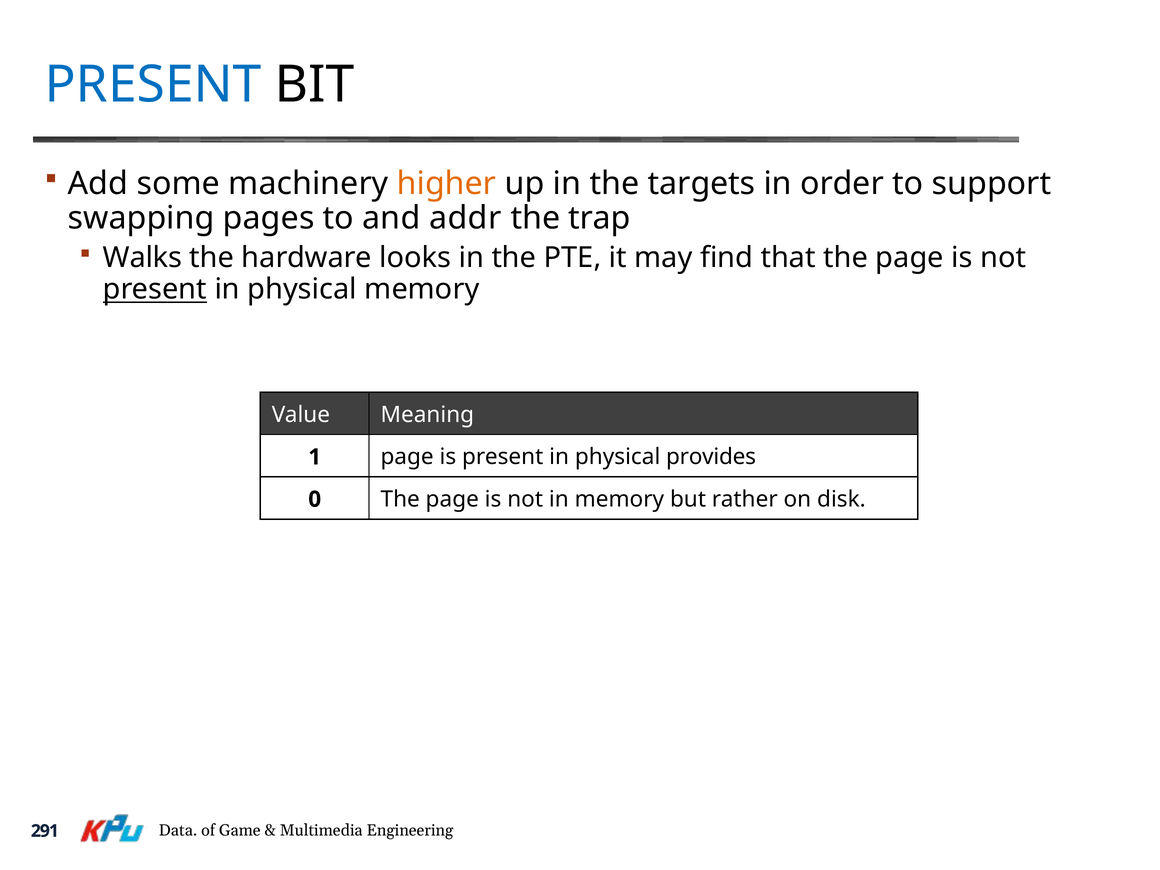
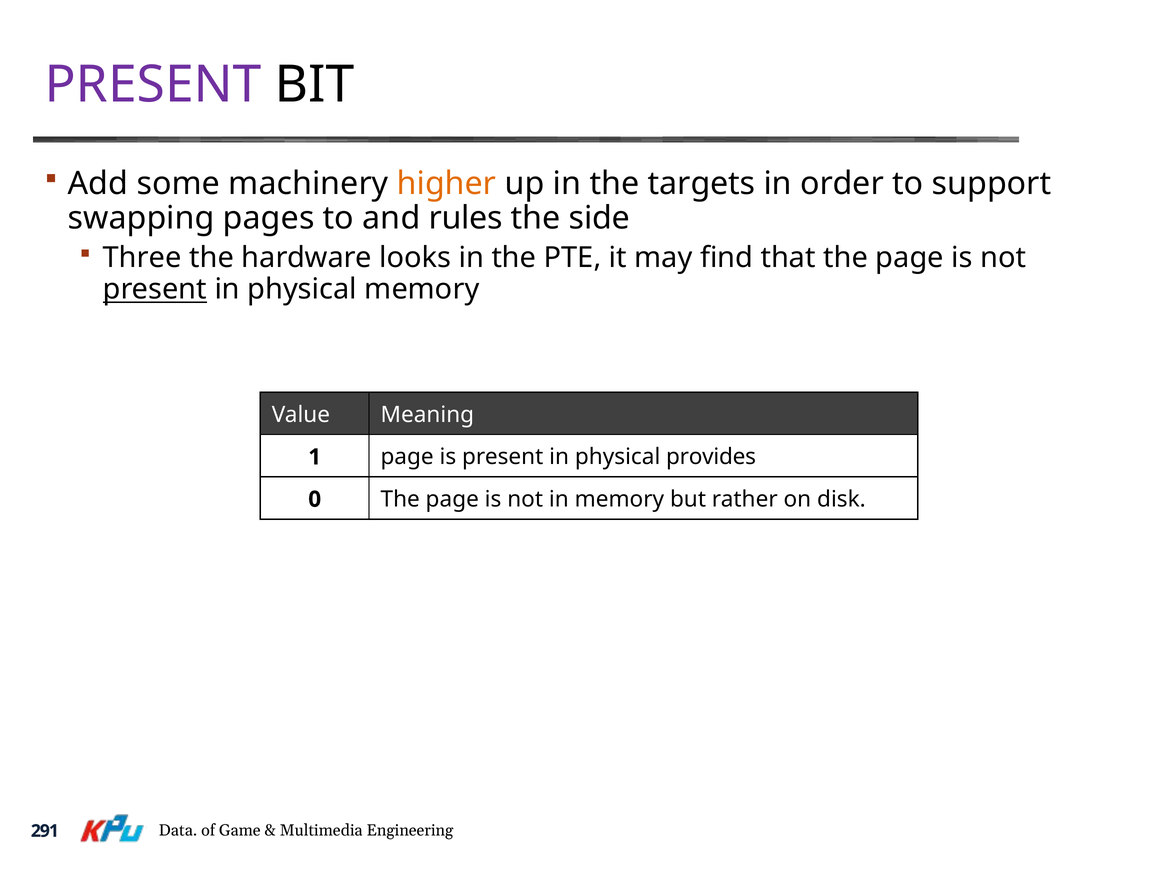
PRESENT colour: blue -> purple (153, 85)
addr: addr -> rules (466, 218)
trap: trap -> side (599, 218)
Walks: Walks -> Three (142, 258)
